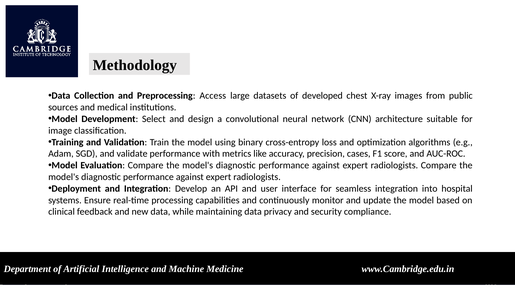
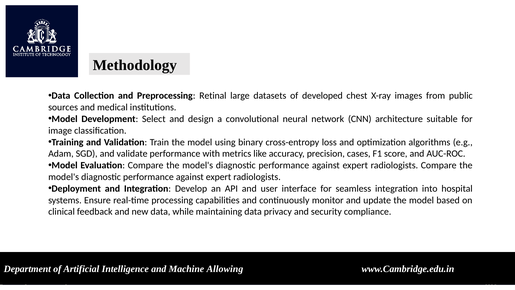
Access: Access -> Retinal (213, 96)
Medicine: Medicine -> Allowing (225, 269)
